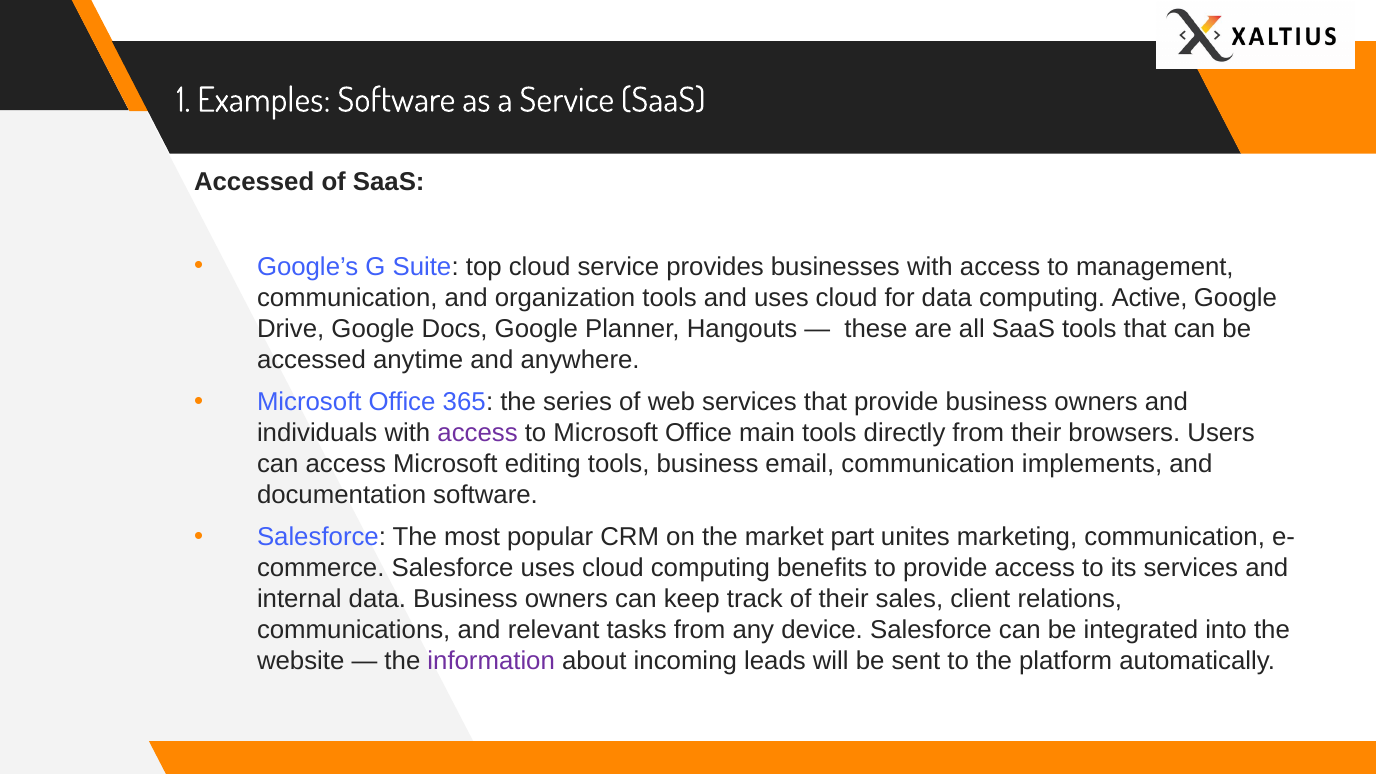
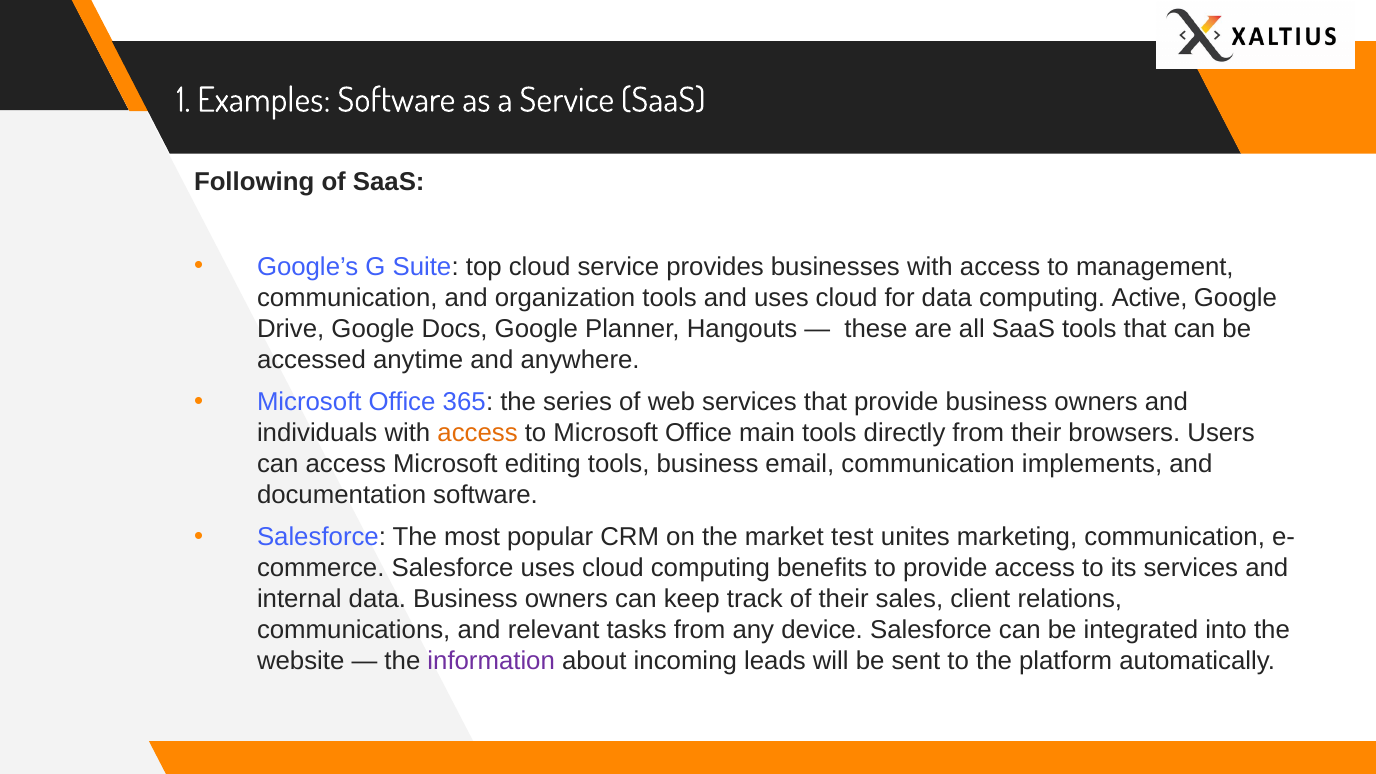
Accessed: Accessed -> Following (254, 182)
access colour: purple -> orange (478, 433)
part: part -> test (852, 537)
